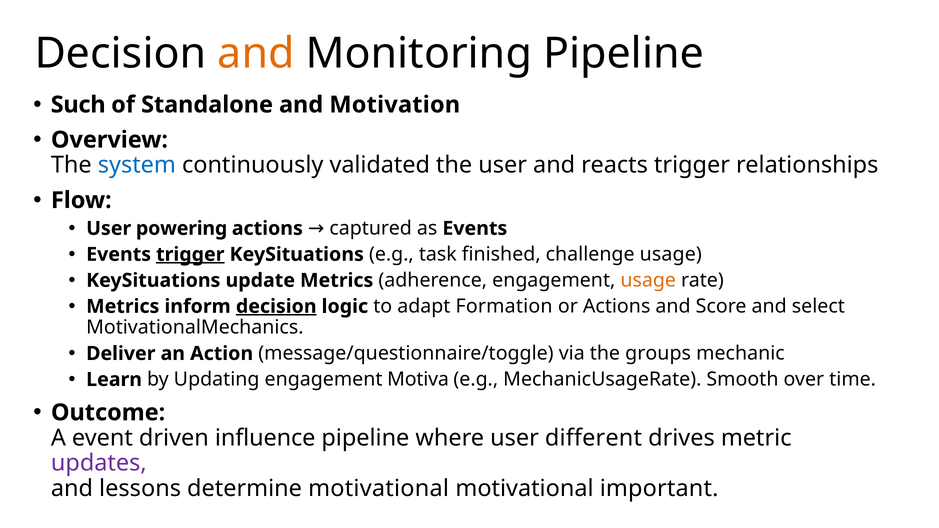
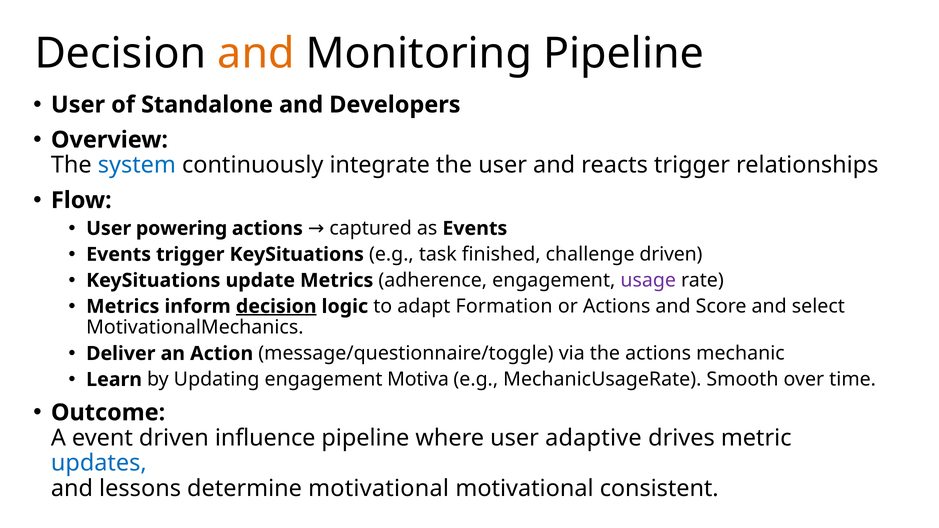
Such: Such -> User (78, 105)
Motivation: Motivation -> Developers (395, 105)
validated: validated -> integrate (380, 165)
trigger underline: present -> none (190, 254)
challenge usage: usage -> driven (671, 254)
usage colour: orange -> purple (648, 281)
the groups: groups -> actions (658, 354)
different: different -> adaptive (593, 438)
updates colour: purple -> blue (99, 463)
important: important -> consistent (659, 489)
